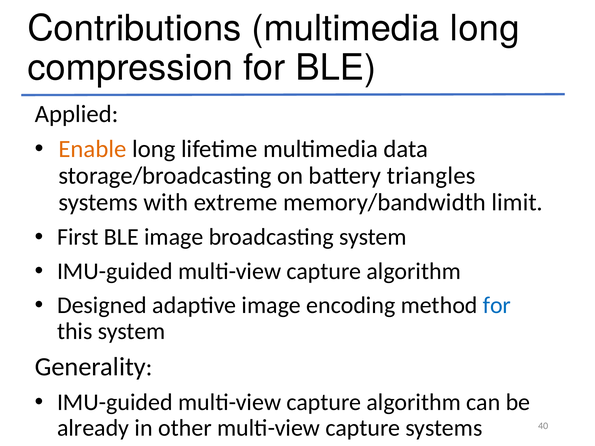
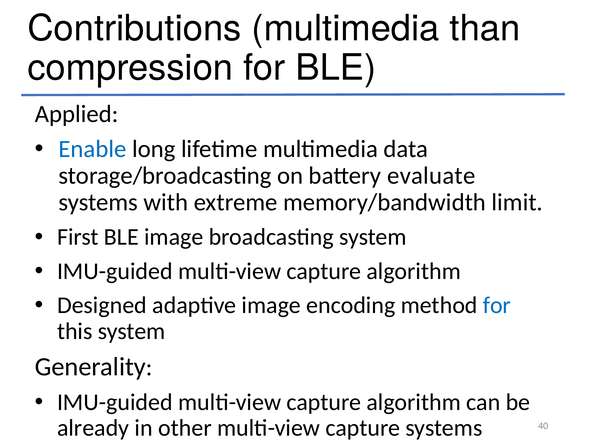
multimedia long: long -> than (485, 29)
Enable colour: orange -> blue (92, 149)
triangles: triangles -> evaluate (431, 176)
